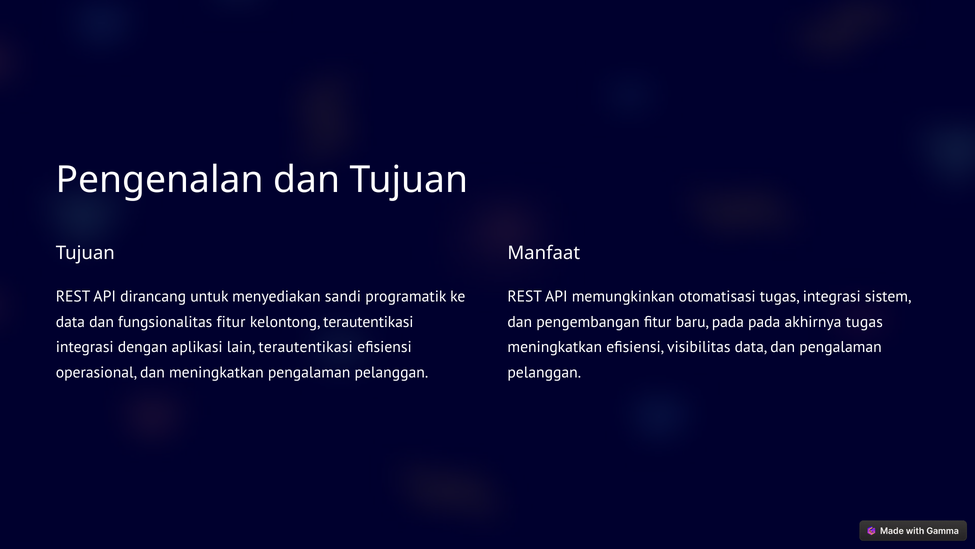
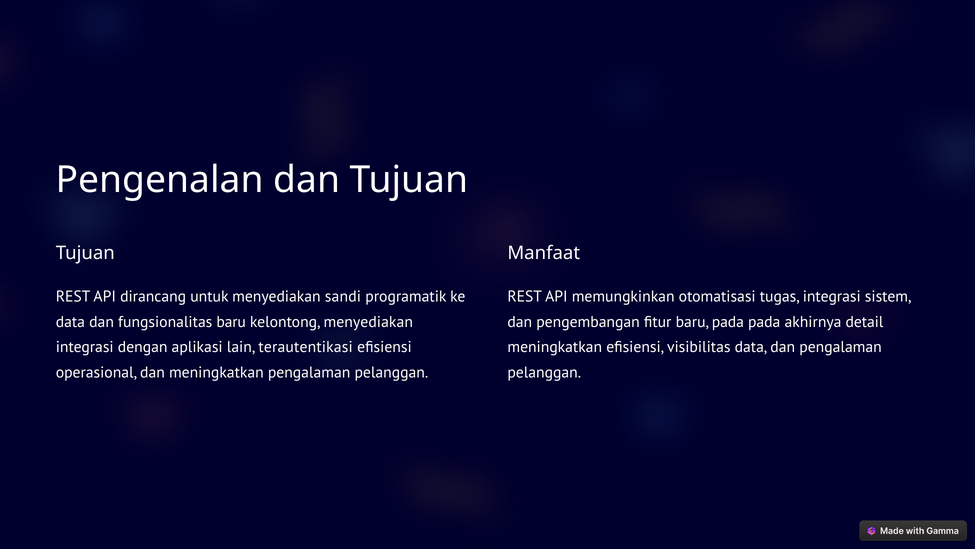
fungsionalitas fitur: fitur -> baru (231, 322)
kelontong terautentikasi: terautentikasi -> menyediakan (368, 322)
akhirnya tugas: tugas -> detail (865, 322)
